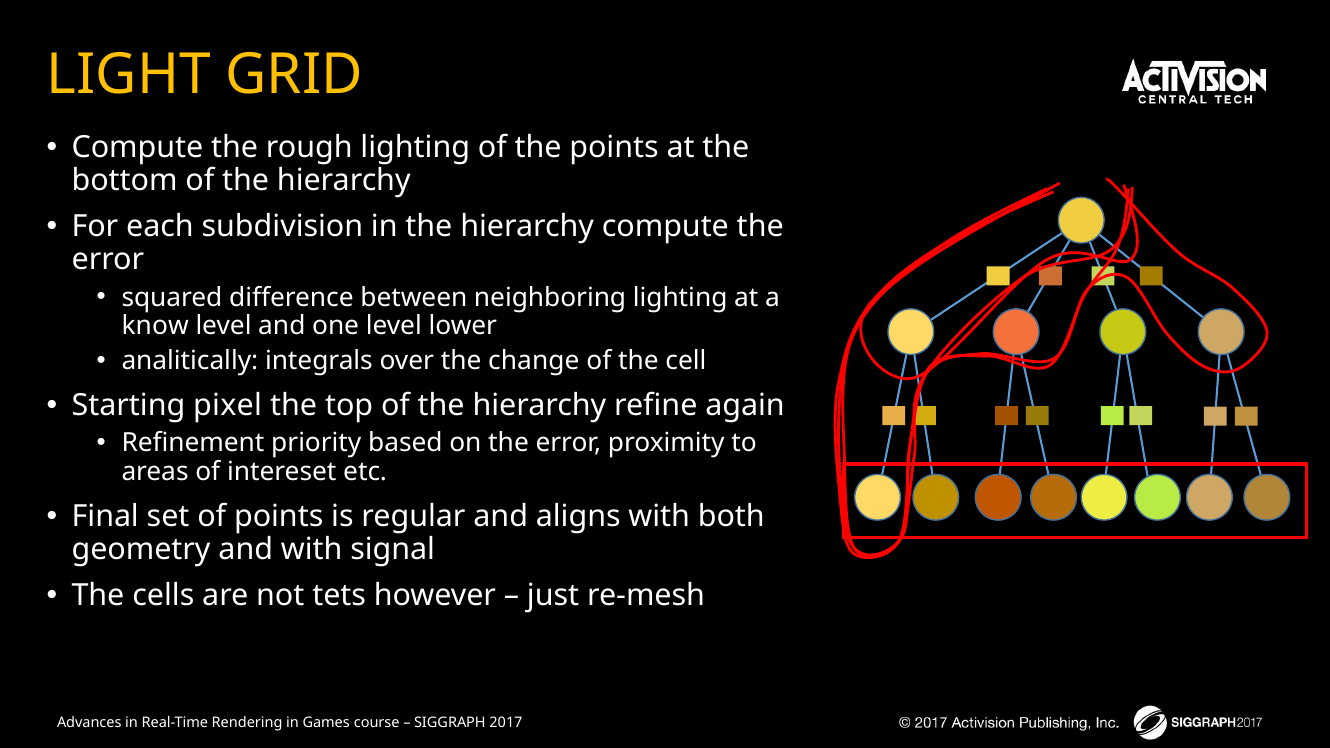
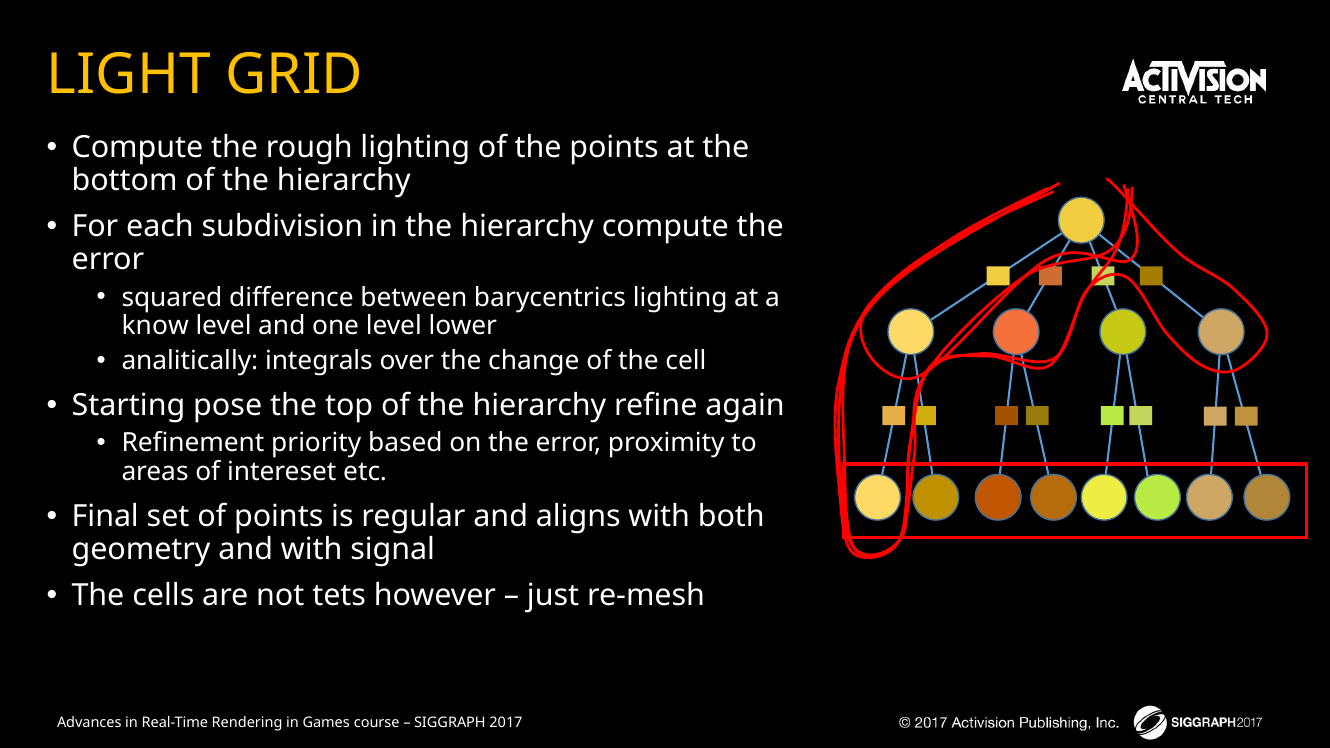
neighboring: neighboring -> barycentrics (550, 297)
pixel: pixel -> pose (228, 406)
